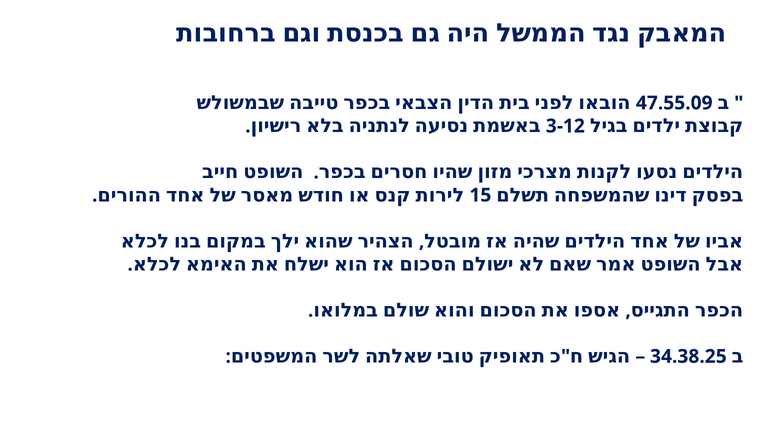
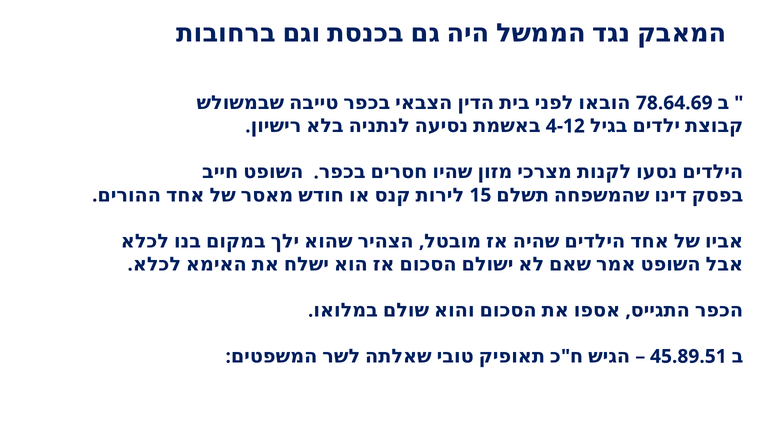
47.55.09: 47.55.09 -> 78.64.69 (674, 103)
3-12: 3-12 -> 4-12 (565, 126)
34.38.25: 34.38.25 -> 45.89.51 (688, 357)
